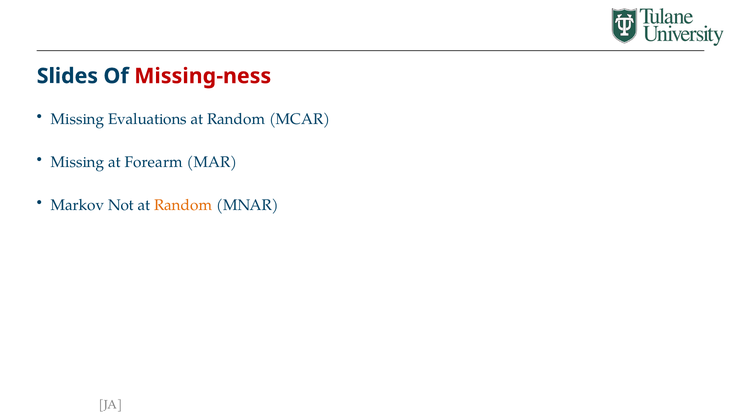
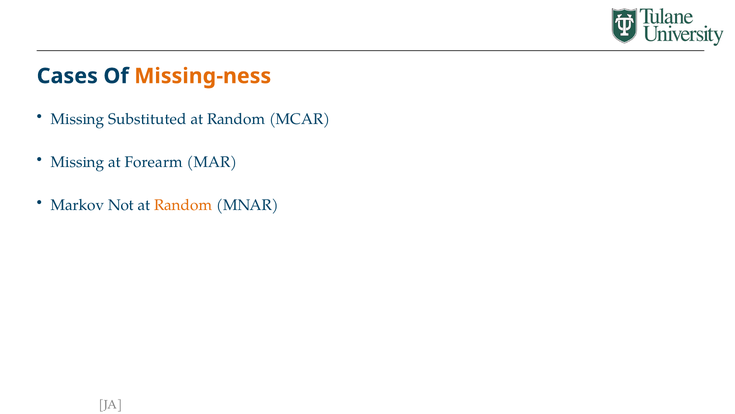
Slides: Slides -> Cases (67, 76)
Missing-ness colour: red -> orange (203, 76)
Evaluations: Evaluations -> Substituted (147, 119)
